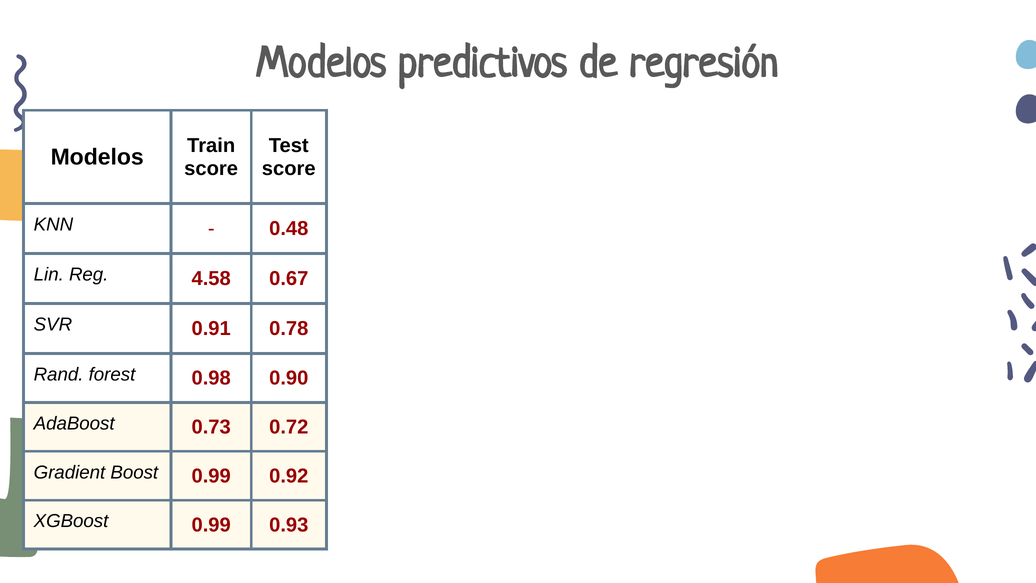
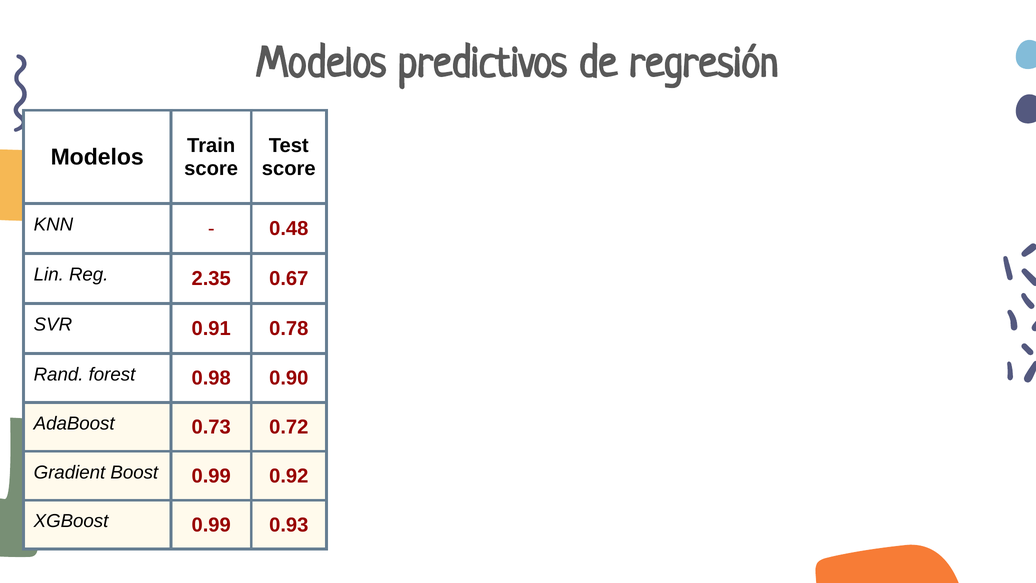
4.58: 4.58 -> 2.35 (211, 279)
